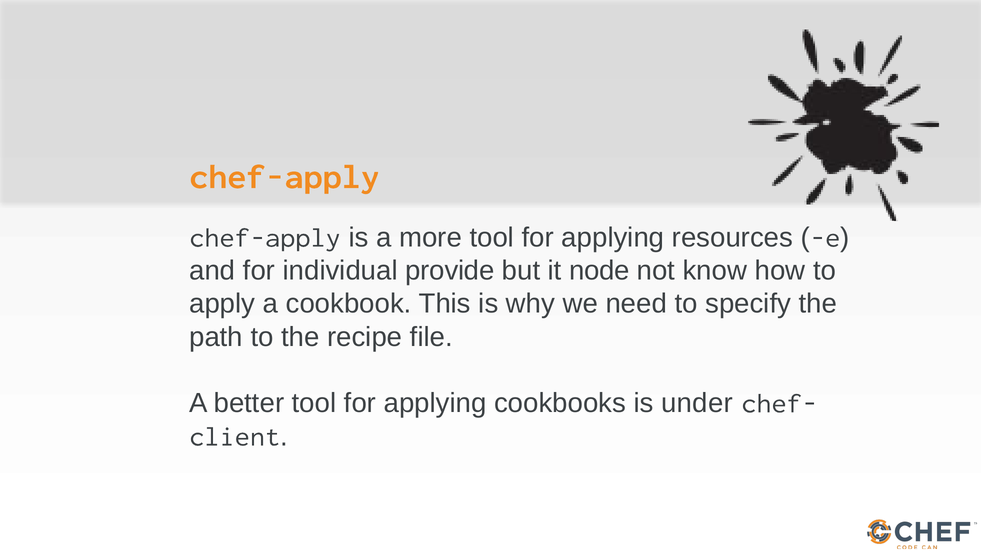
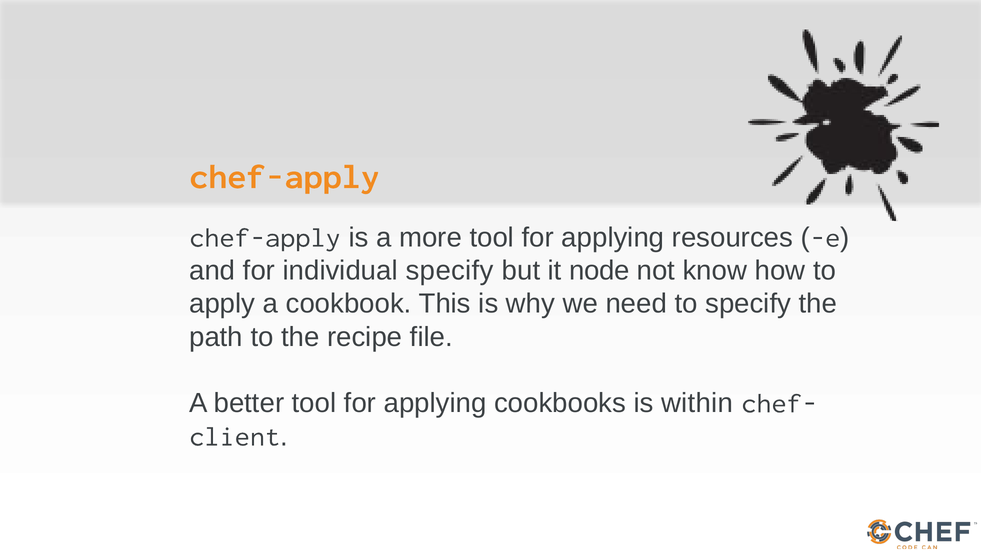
individual provide: provide -> specify (450, 271)
under: under -> within (697, 403)
